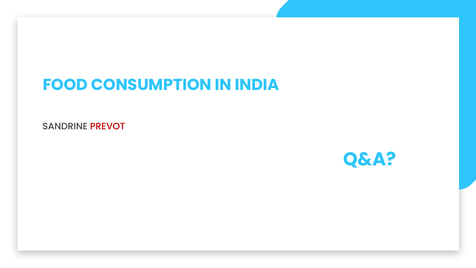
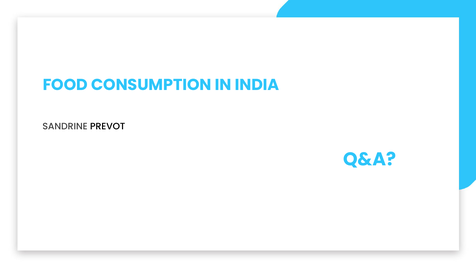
PREVOT colour: red -> black (108, 126)
